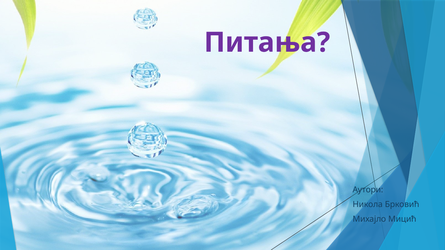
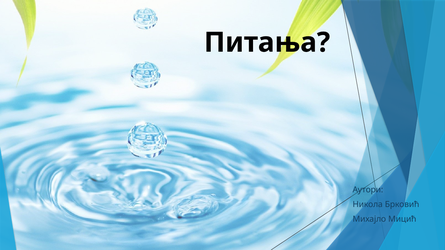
Питања colour: purple -> black (267, 43)
